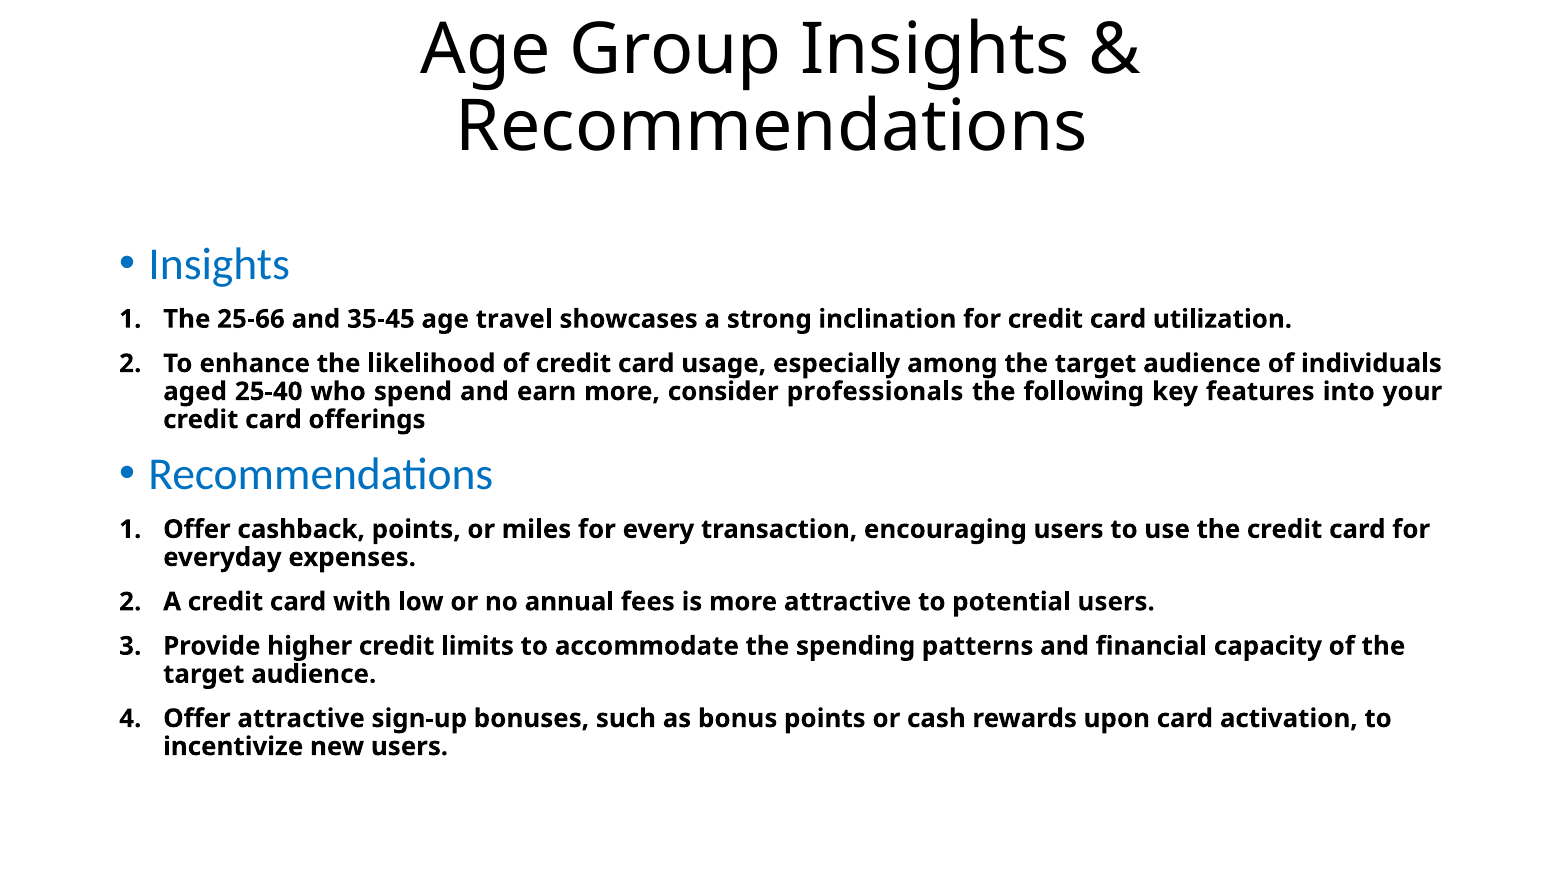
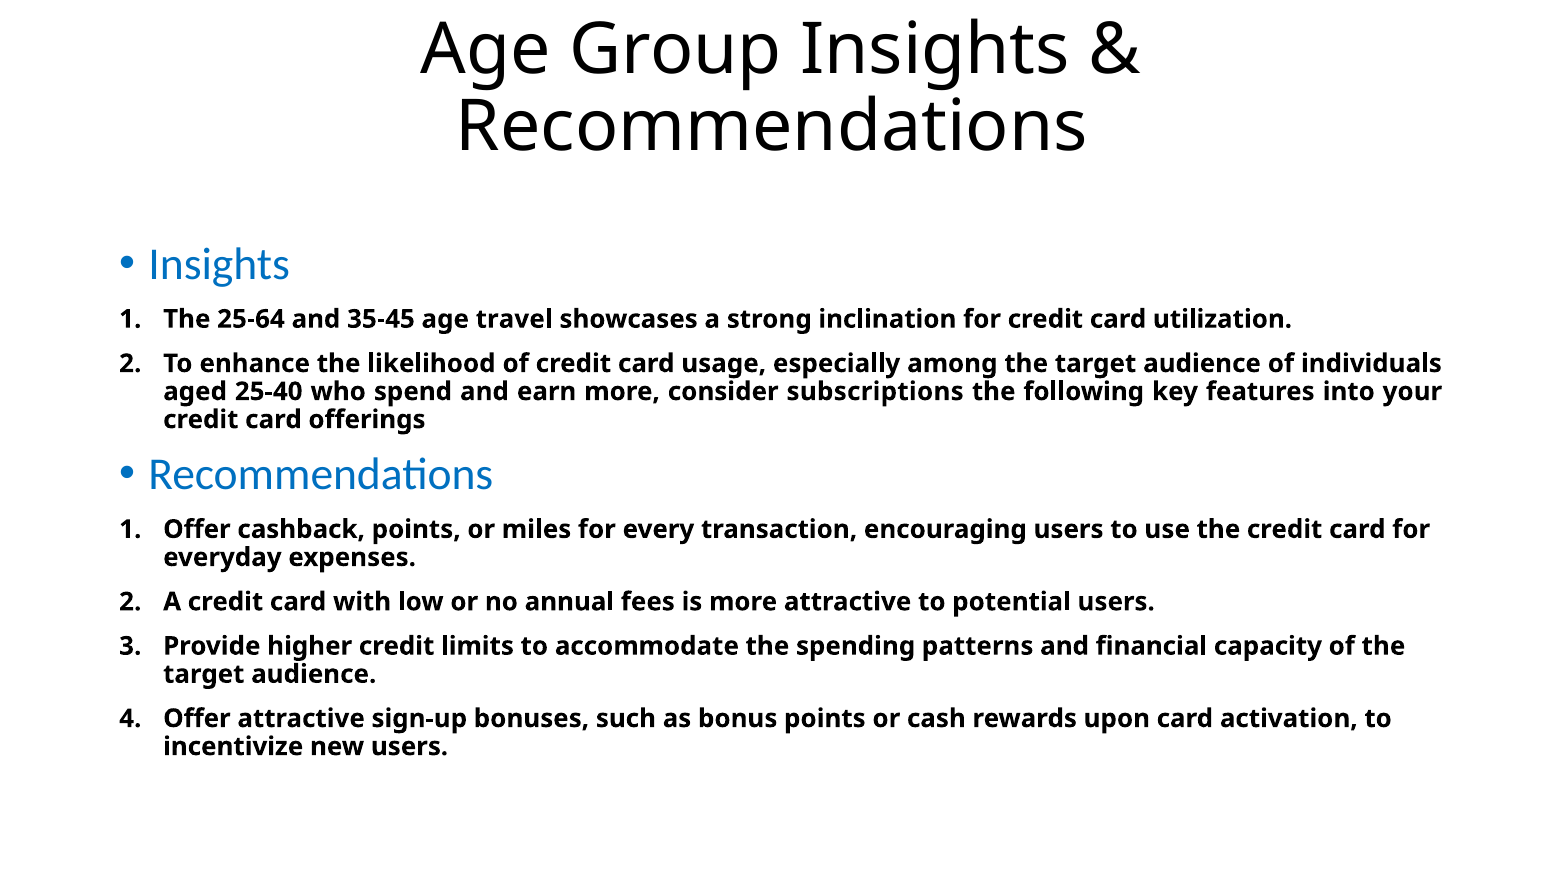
25-66: 25-66 -> 25-64 (251, 319)
professionals: professionals -> subscriptions (875, 392)
